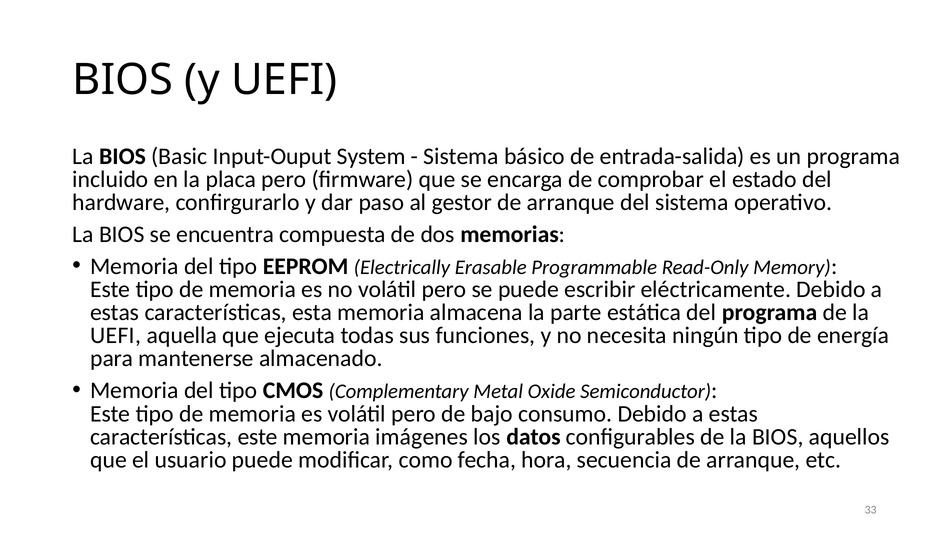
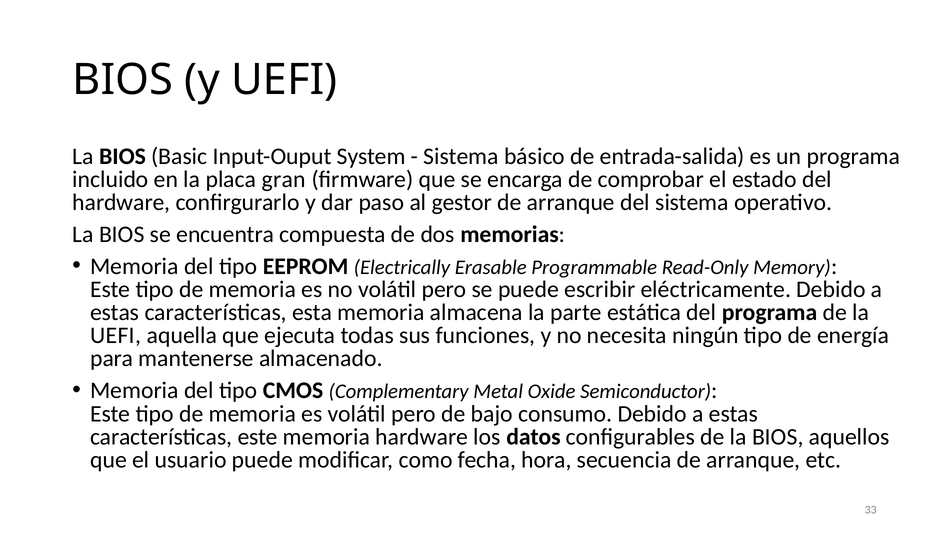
placa pero: pero -> gran (284, 179)
memoria imágenes: imágenes -> hardware (422, 437)
